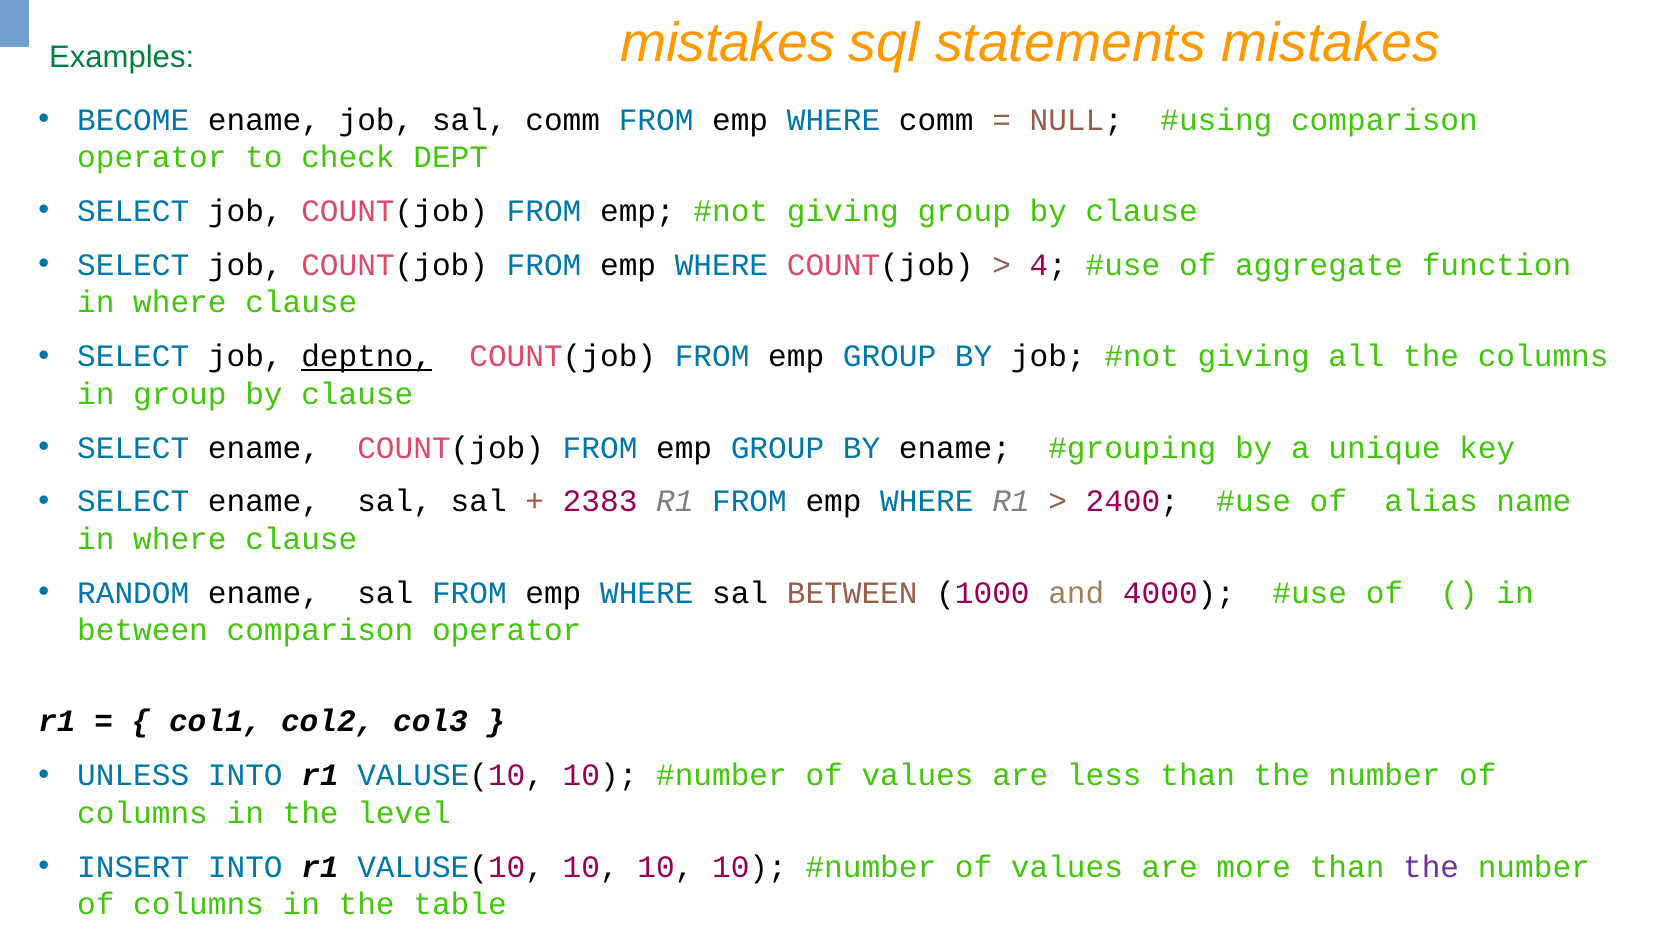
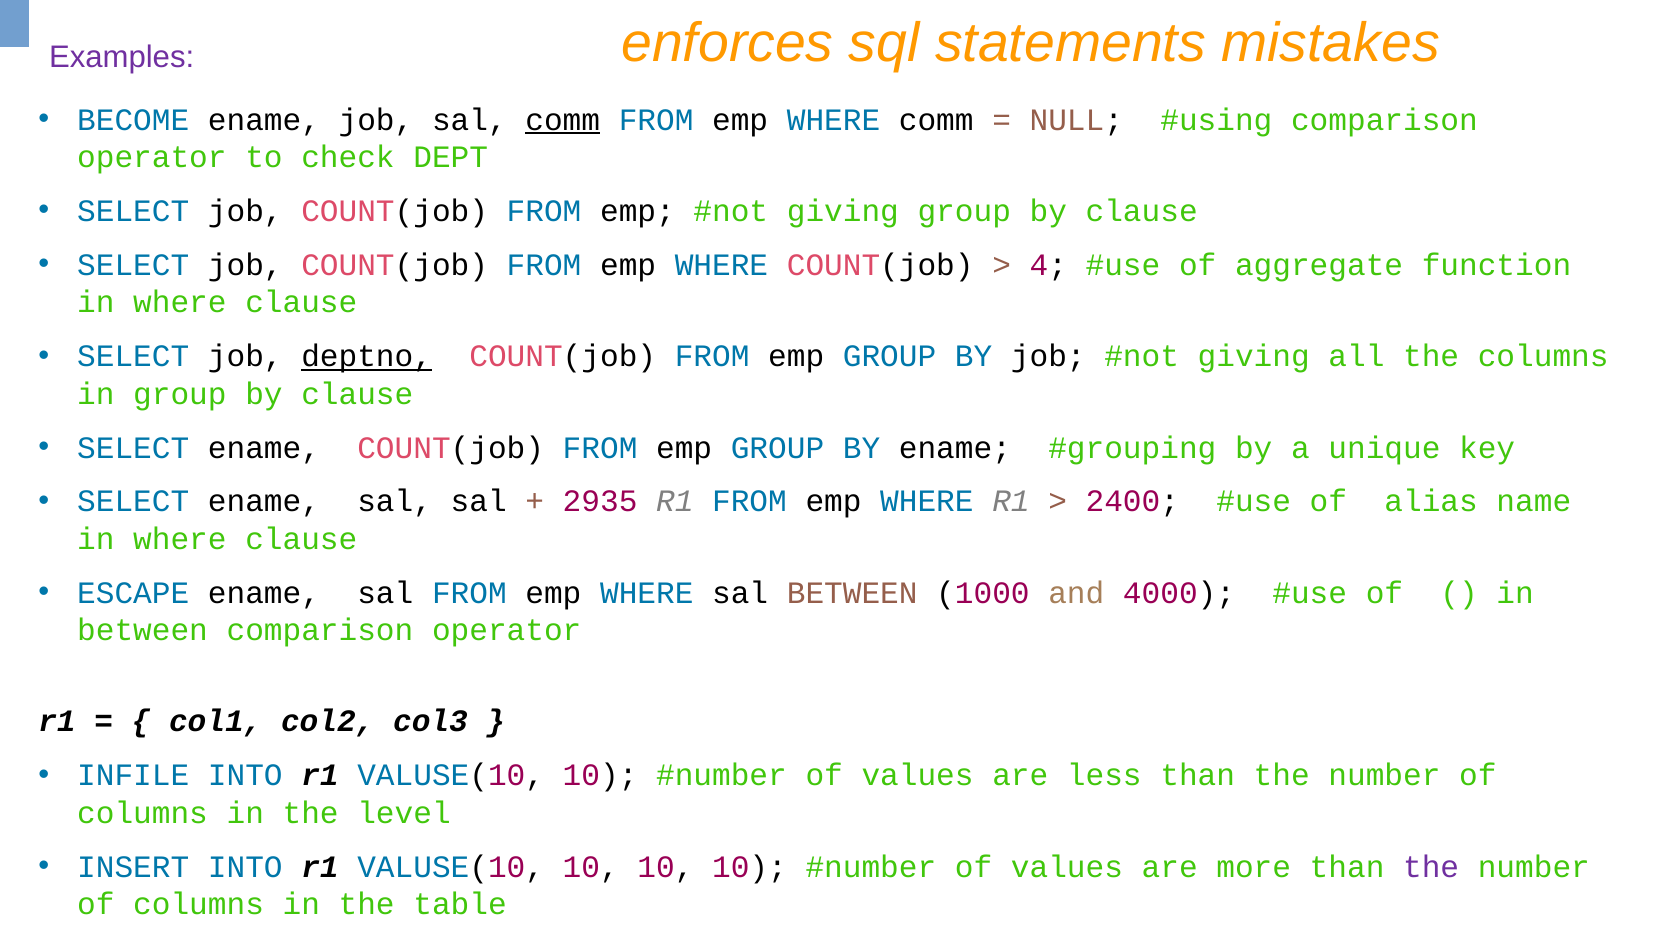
mistakes: mistakes -> enforces (728, 43)
Examples colour: green -> purple (122, 57)
comm underline: none -> present (563, 120)
2383: 2383 -> 2935 (600, 502)
RANDOM: RANDOM -> ESCAPE (133, 593)
UNLESS: UNLESS -> INFILE (133, 775)
